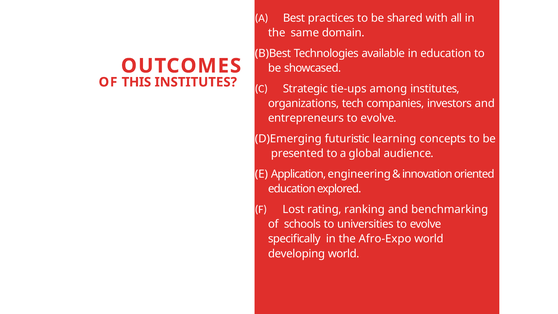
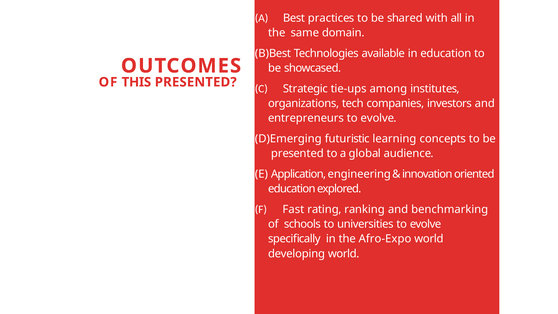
THIS INSTITUTES: INSTITUTES -> PRESENTED (196, 82)
Lost: Lost -> Fast (293, 209)
